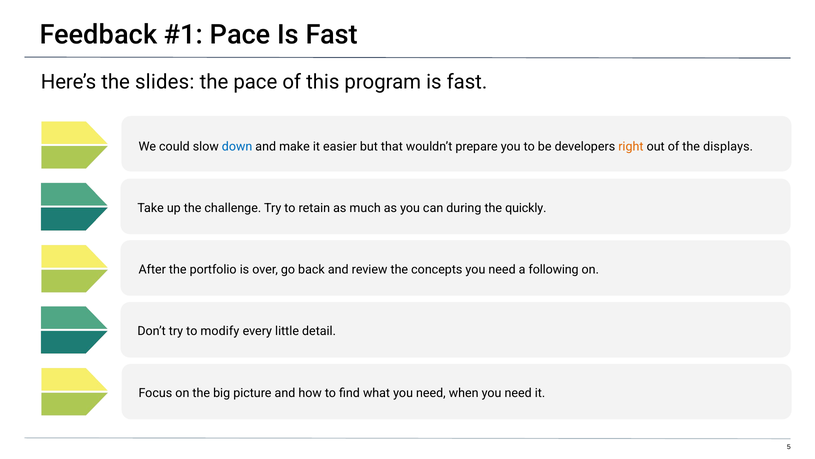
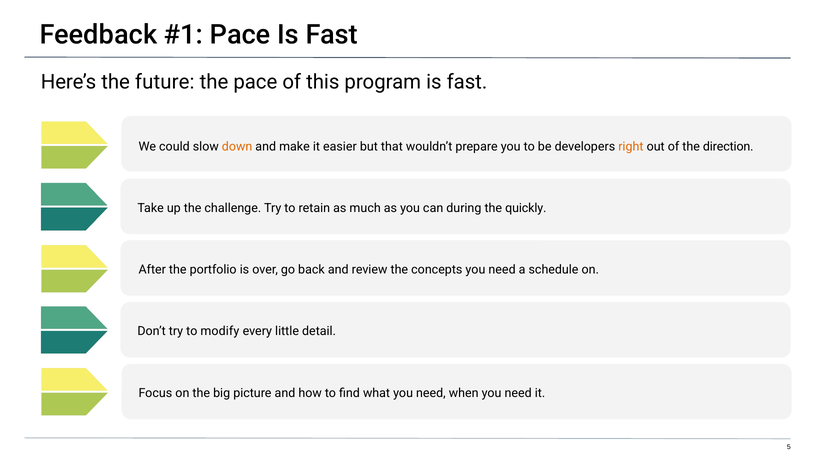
slides: slides -> future (165, 82)
down colour: blue -> orange (237, 147)
displays: displays -> direction (728, 147)
following: following -> schedule (554, 269)
